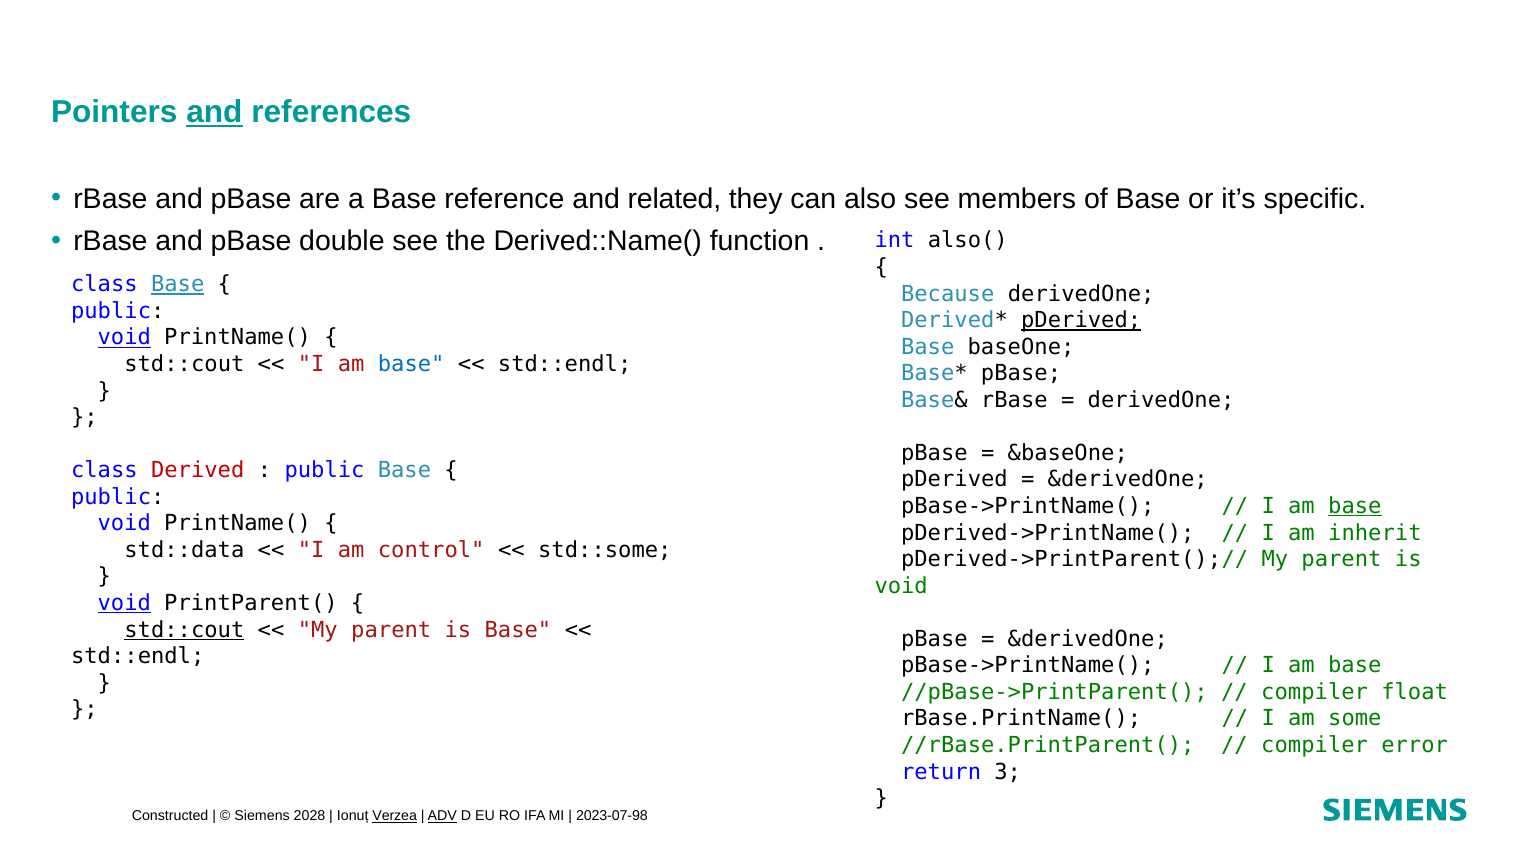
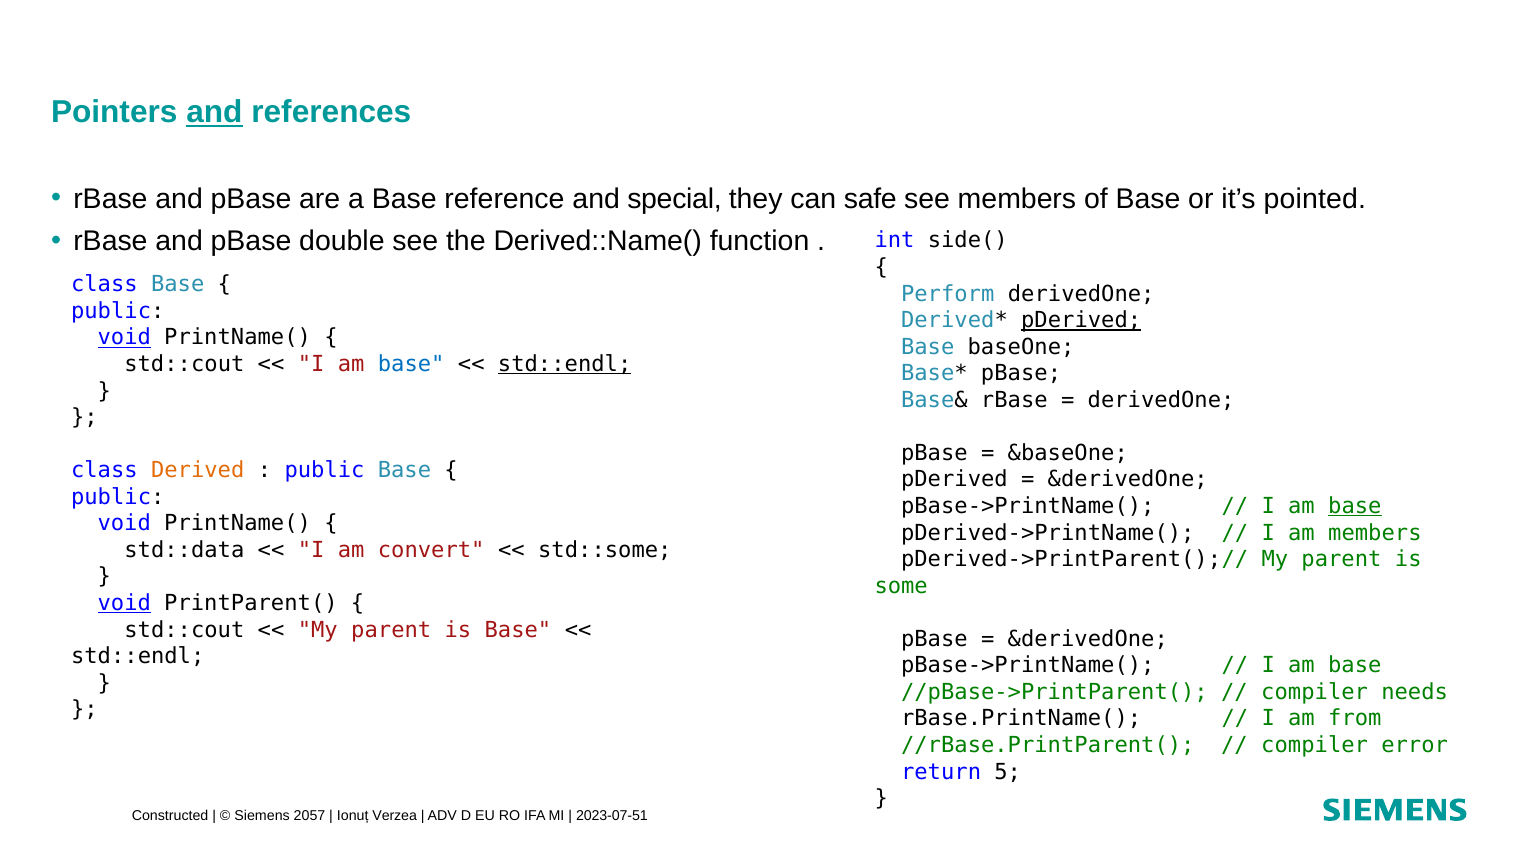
related: related -> special (674, 199)
also: also -> safe (870, 199)
specific: specific -> pointed (1315, 199)
also(: also( -> side( (968, 241)
Base underline: present -> none (178, 285)
Because: Because -> Perform (948, 294)
std::endl underline: none -> present (565, 364)
Derived colour: red -> orange (198, 471)
am inherit: inherit -> members (1375, 533)
control: control -> convert (431, 550)
void: void -> some (901, 586)
std::cout underline: present -> none (184, 630)
float: float -> needs (1415, 692)
some: some -> from (1355, 719)
3: 3 -> 5 (1008, 772)
2028: 2028 -> 2057 (310, 816)
Verzea underline: present -> none (395, 816)
ADV underline: present -> none (442, 816)
2023-07-98: 2023-07-98 -> 2023-07-51 (612, 816)
